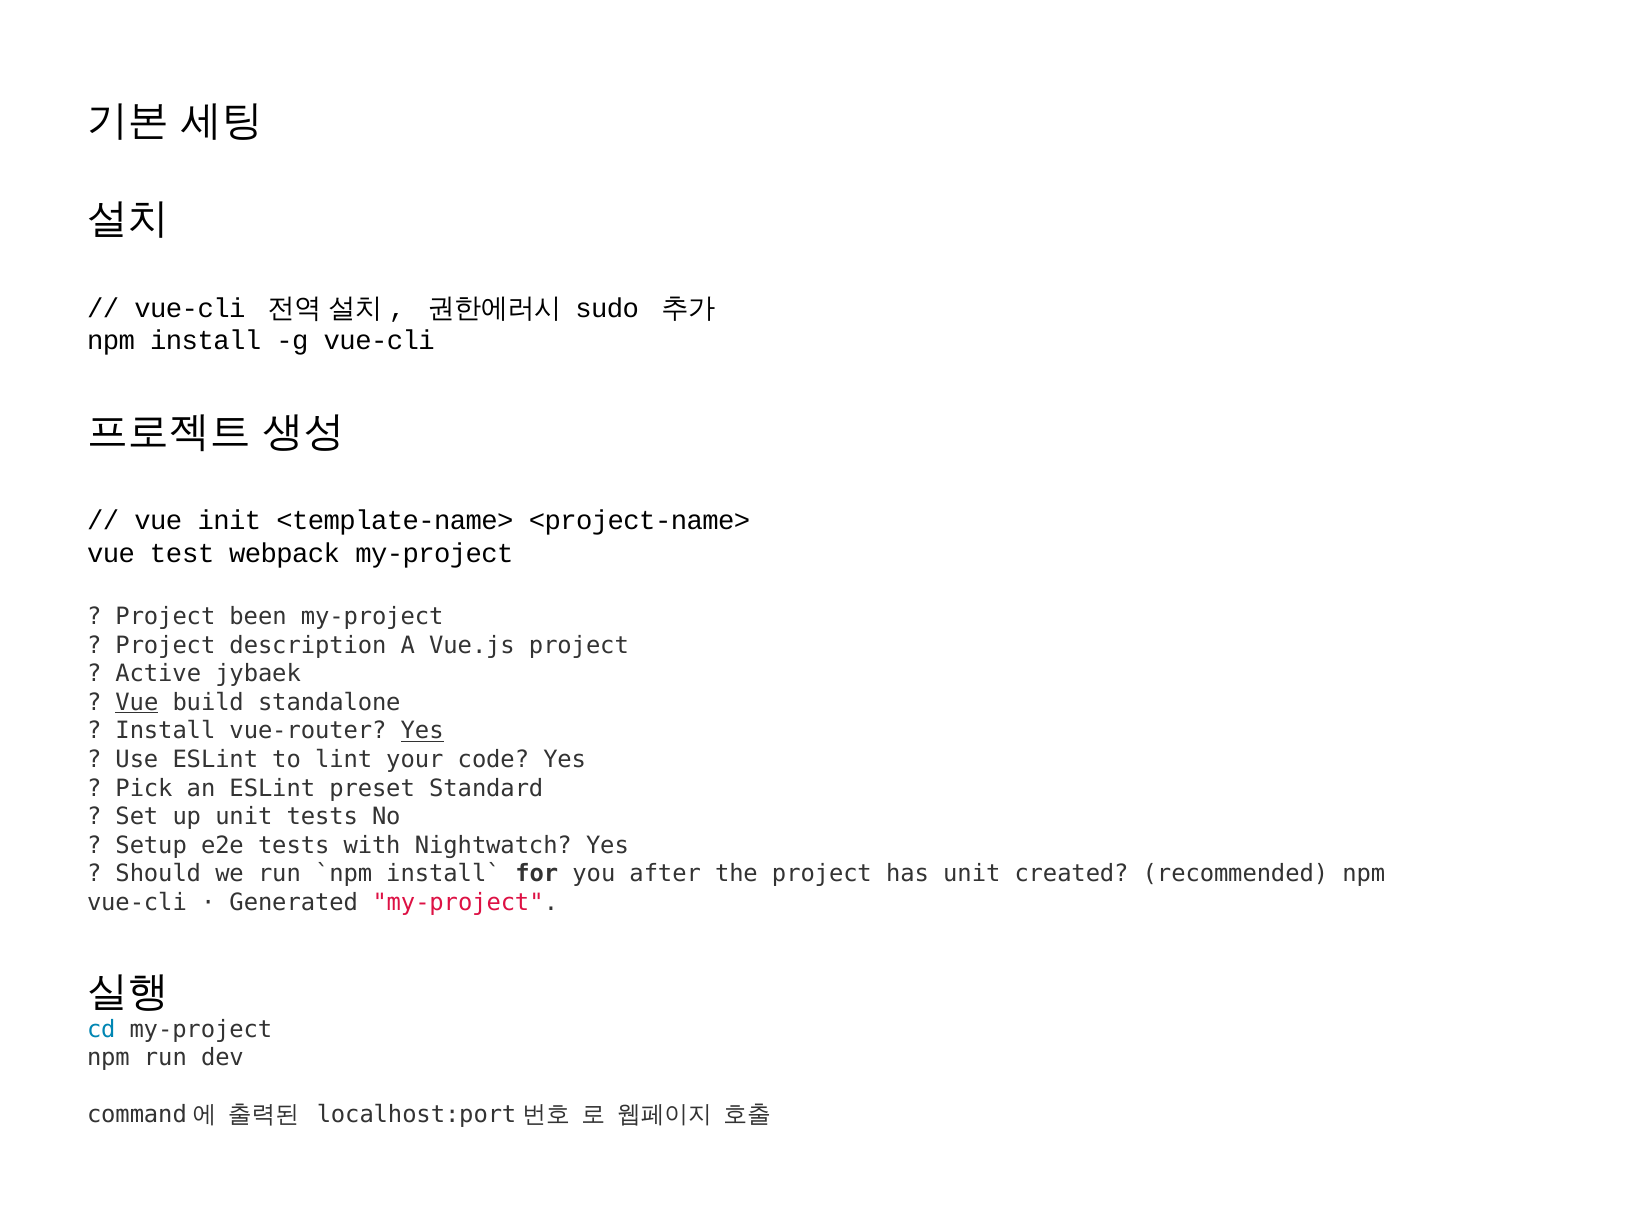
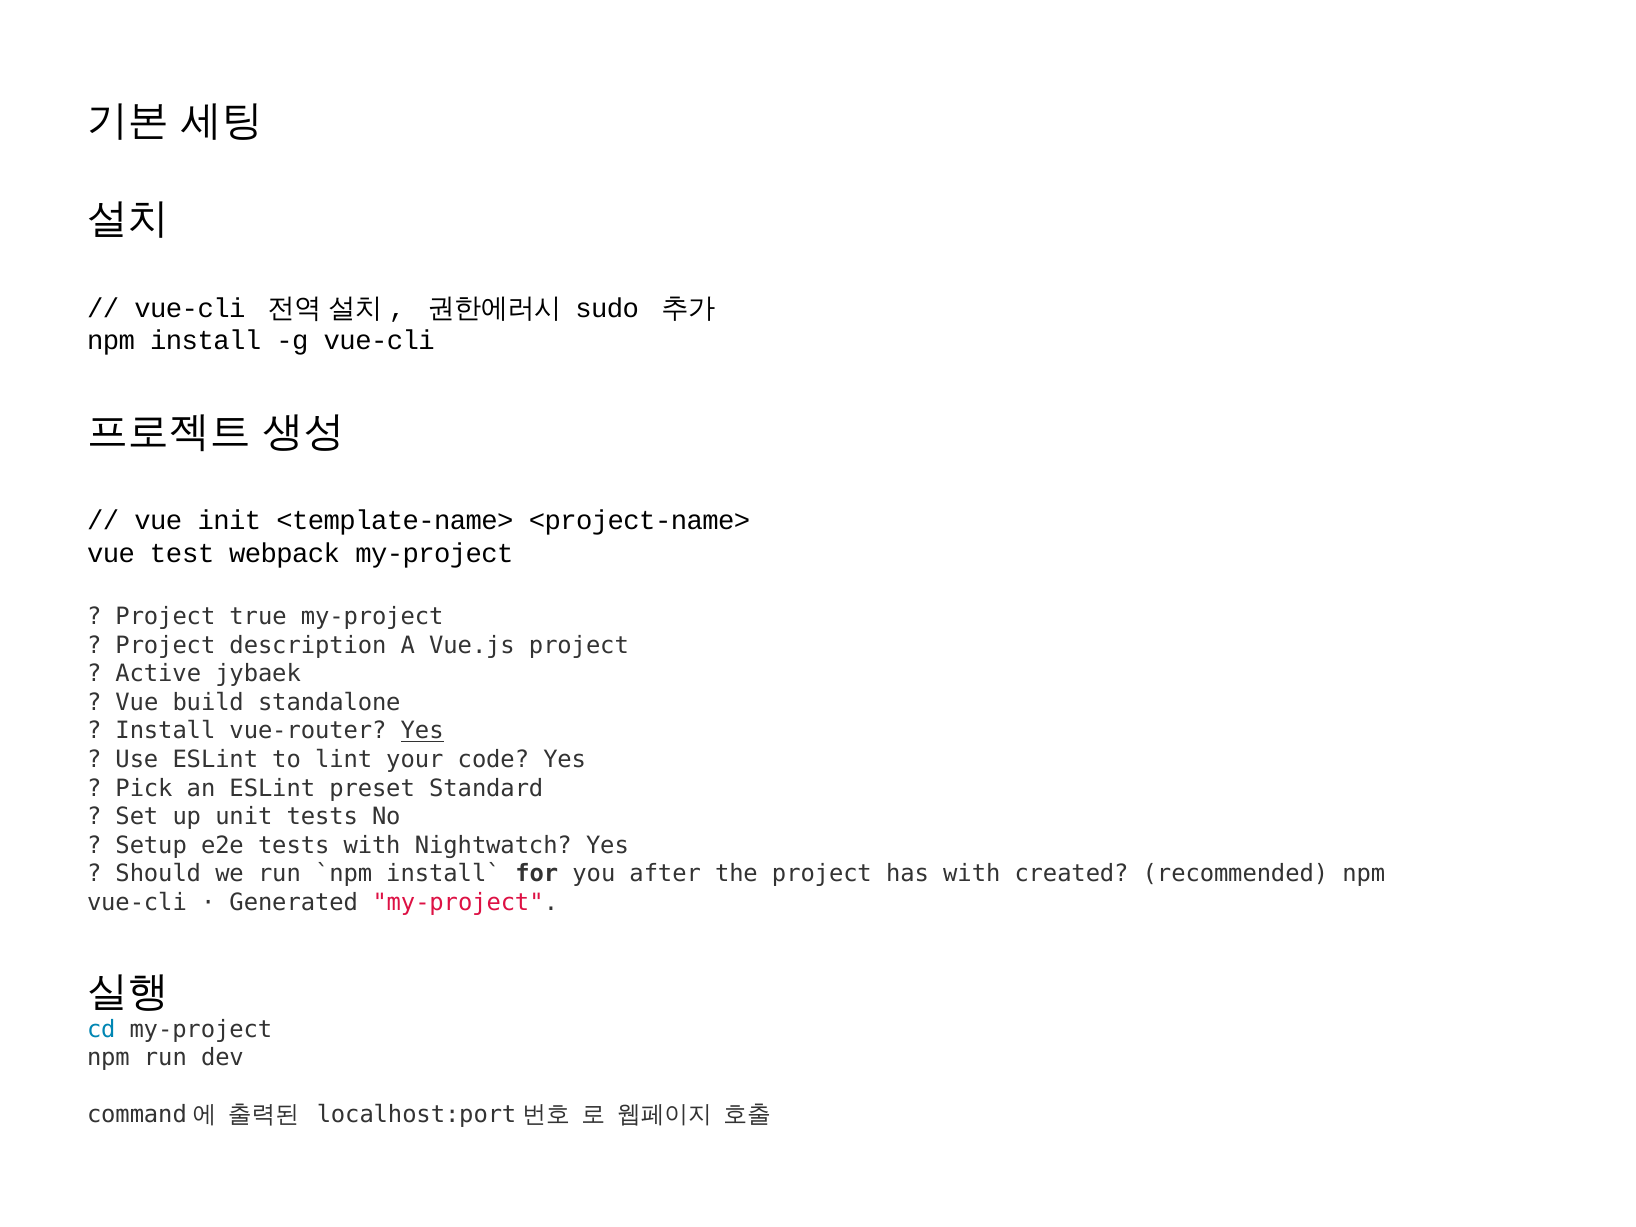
been: been -> true (258, 617)
Vue underline: present -> none (137, 702)
has unit: unit -> with (972, 874)
